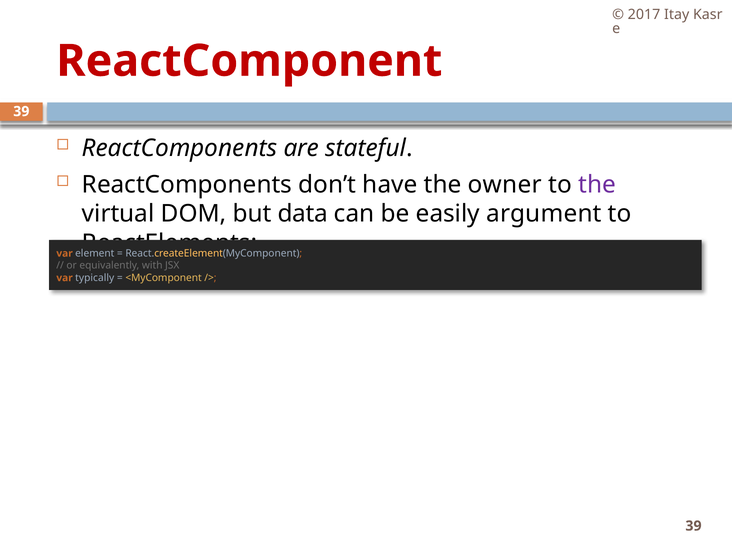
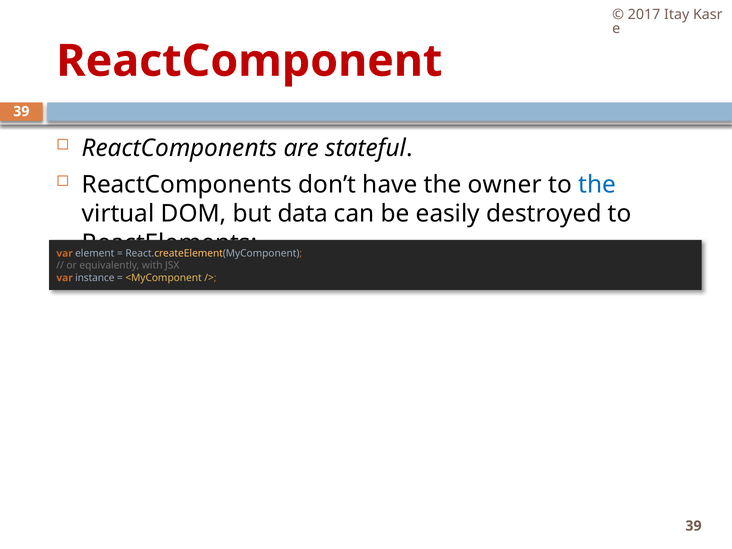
the colour: purple -> blue (597, 184)
argument: argument -> destroyed (544, 214)
typically: typically -> instance (95, 278)
